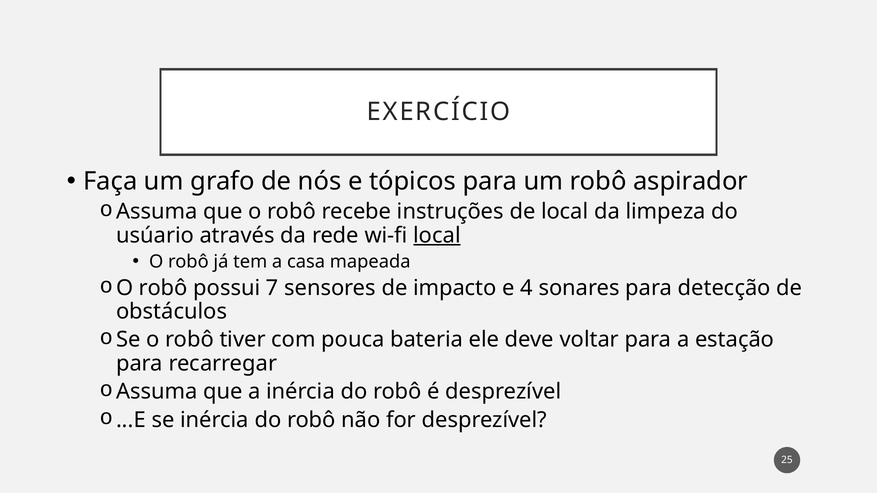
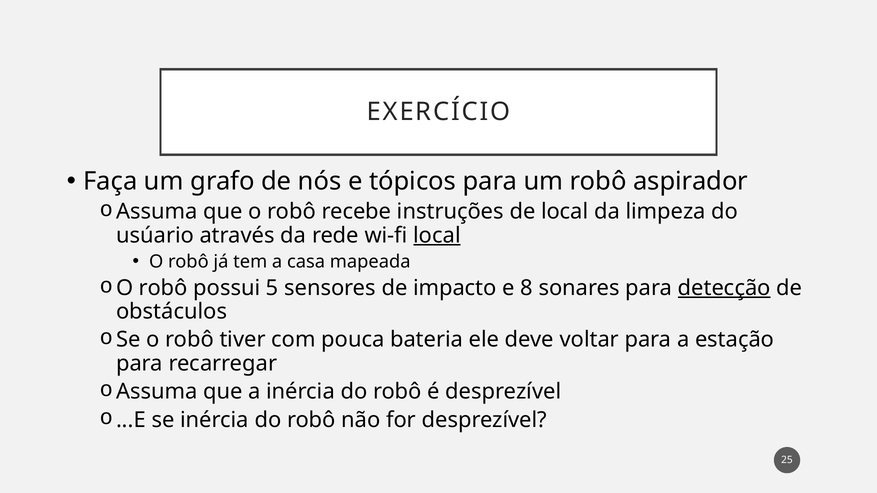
7: 7 -> 5 (272, 288)
4: 4 -> 8 (527, 288)
detecção underline: none -> present (724, 288)
